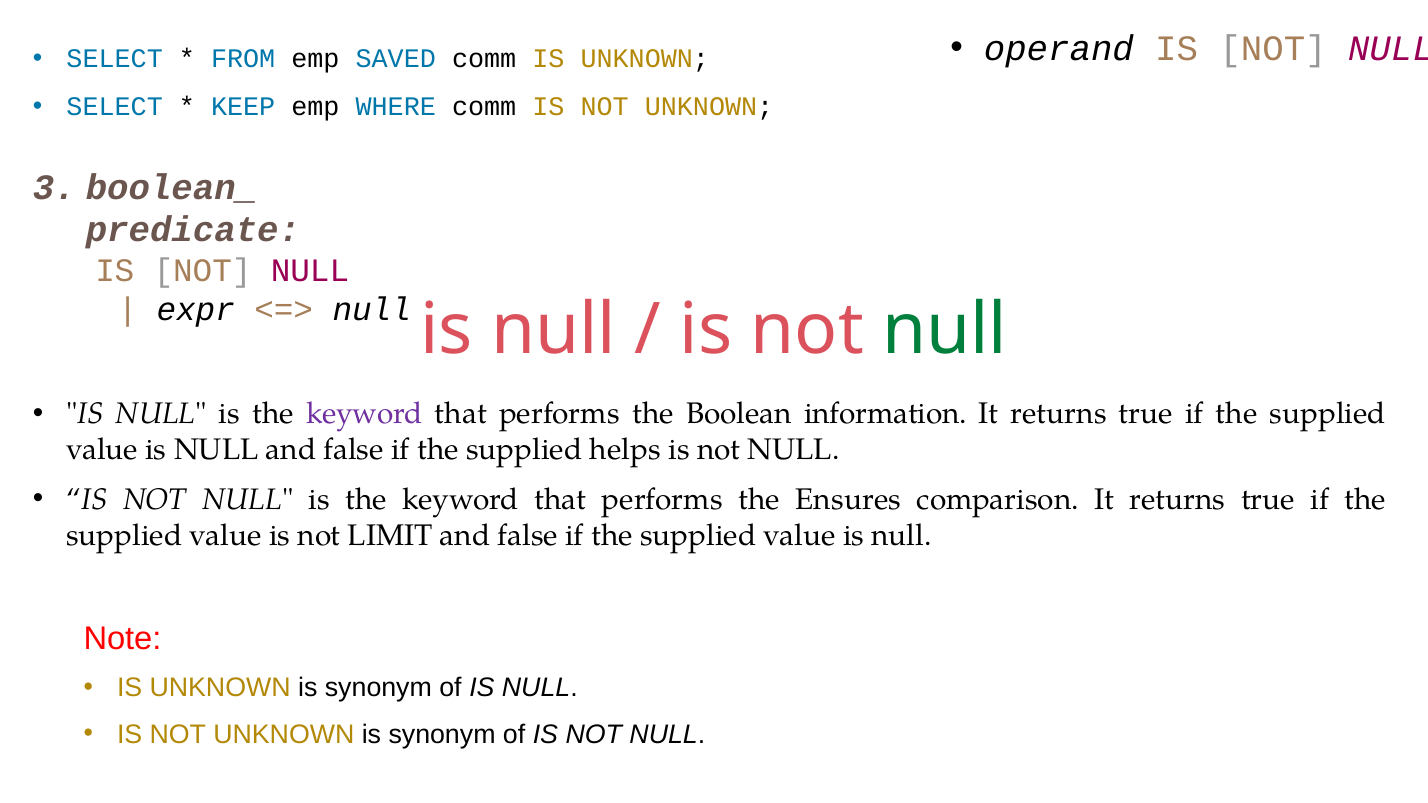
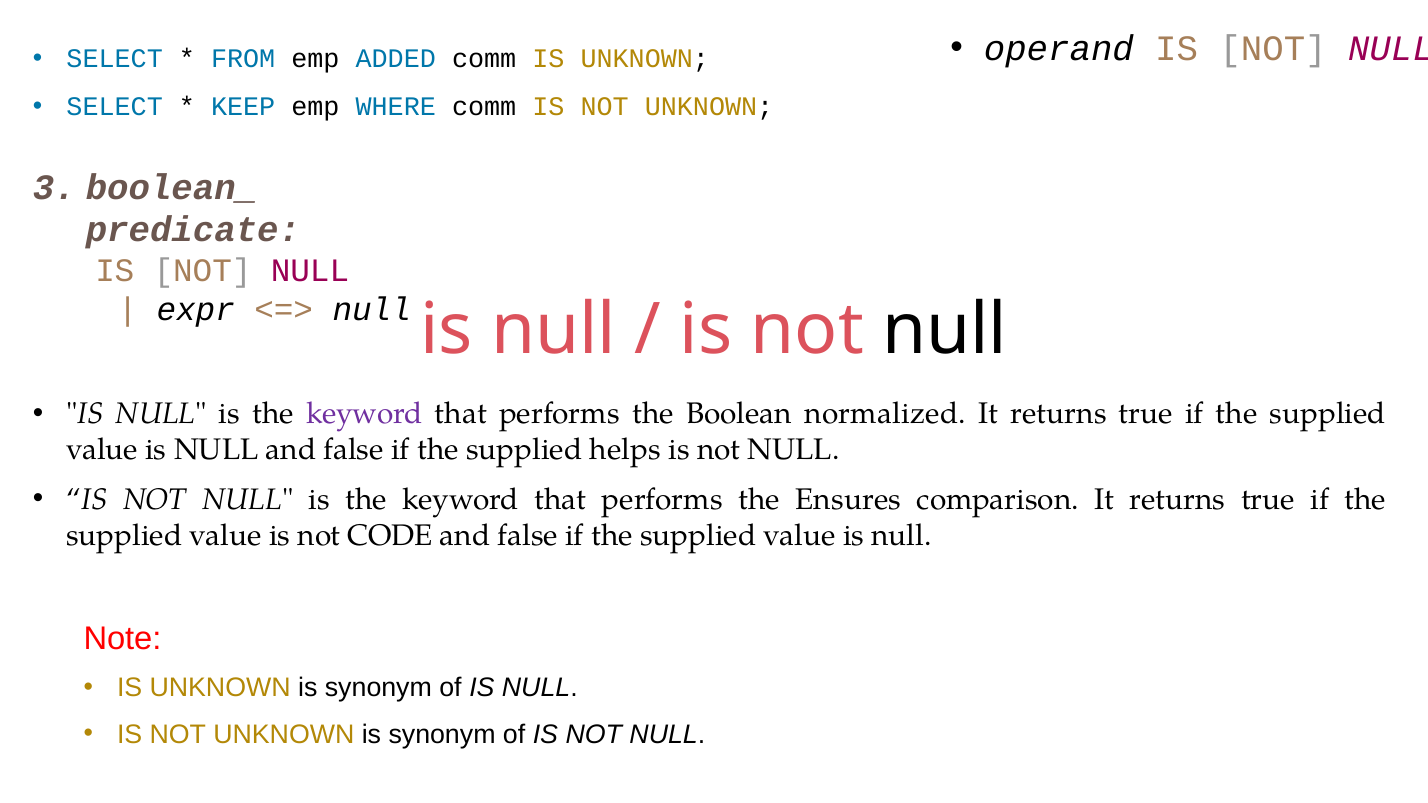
SAVED: SAVED -> ADDED (396, 59)
null colour: green -> black (945, 330)
information: information -> normalized (885, 414)
LIMIT: LIMIT -> CODE (390, 535)
